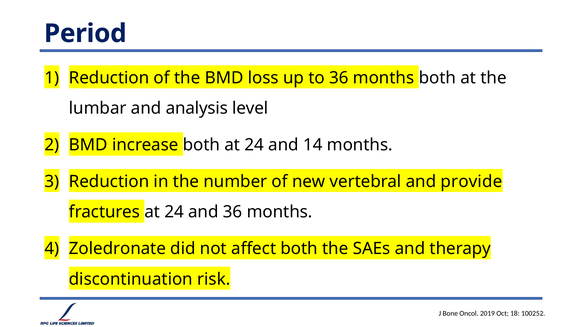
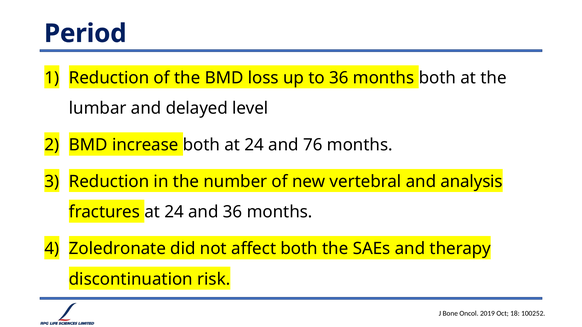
analysis: analysis -> delayed (197, 108)
14: 14 -> 76 (313, 145)
provide: provide -> analysis (472, 182)
